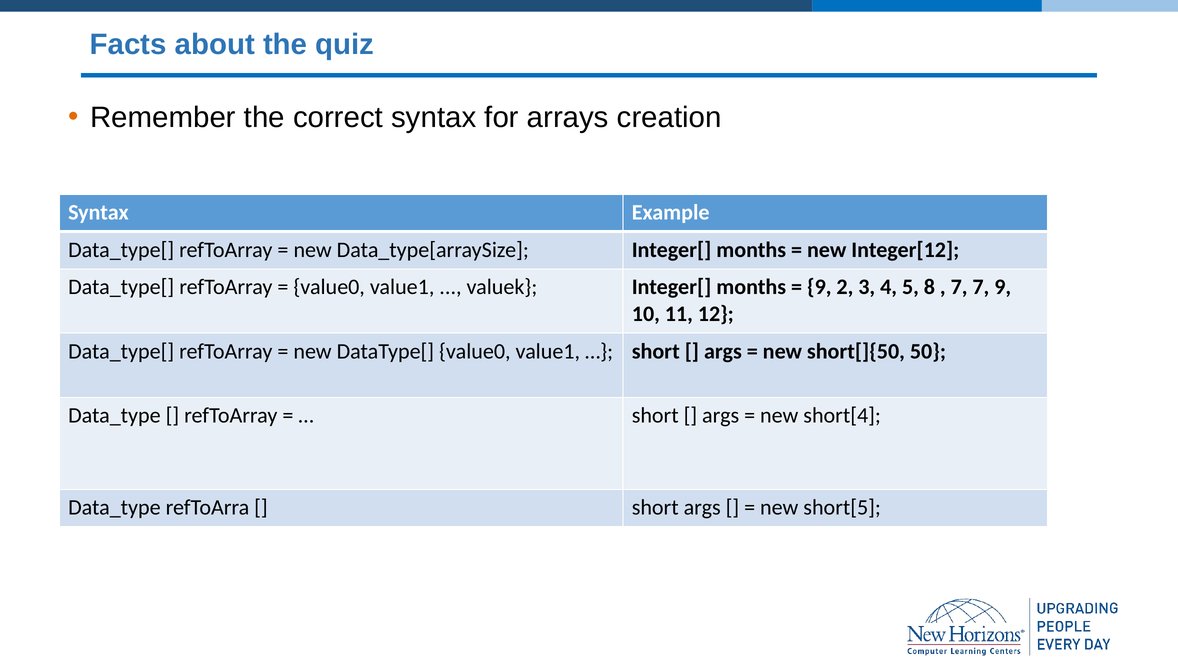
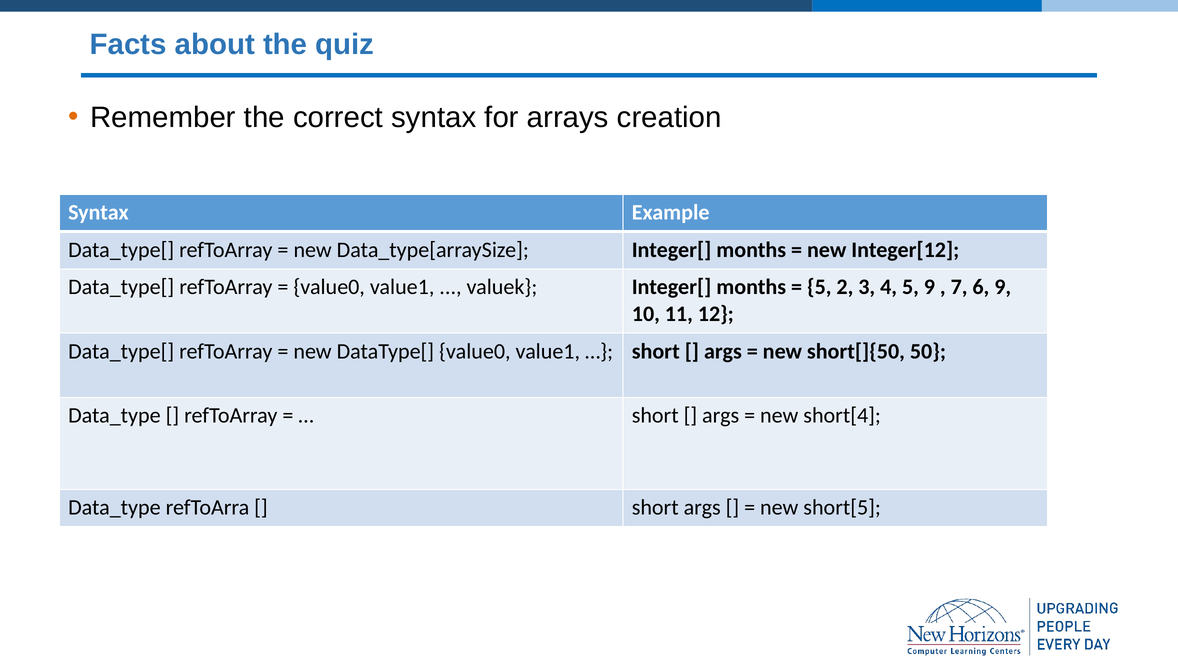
9: 9 -> 5 (819, 287)
5 8: 8 -> 9 (929, 287)
7 7: 7 -> 6 (981, 287)
